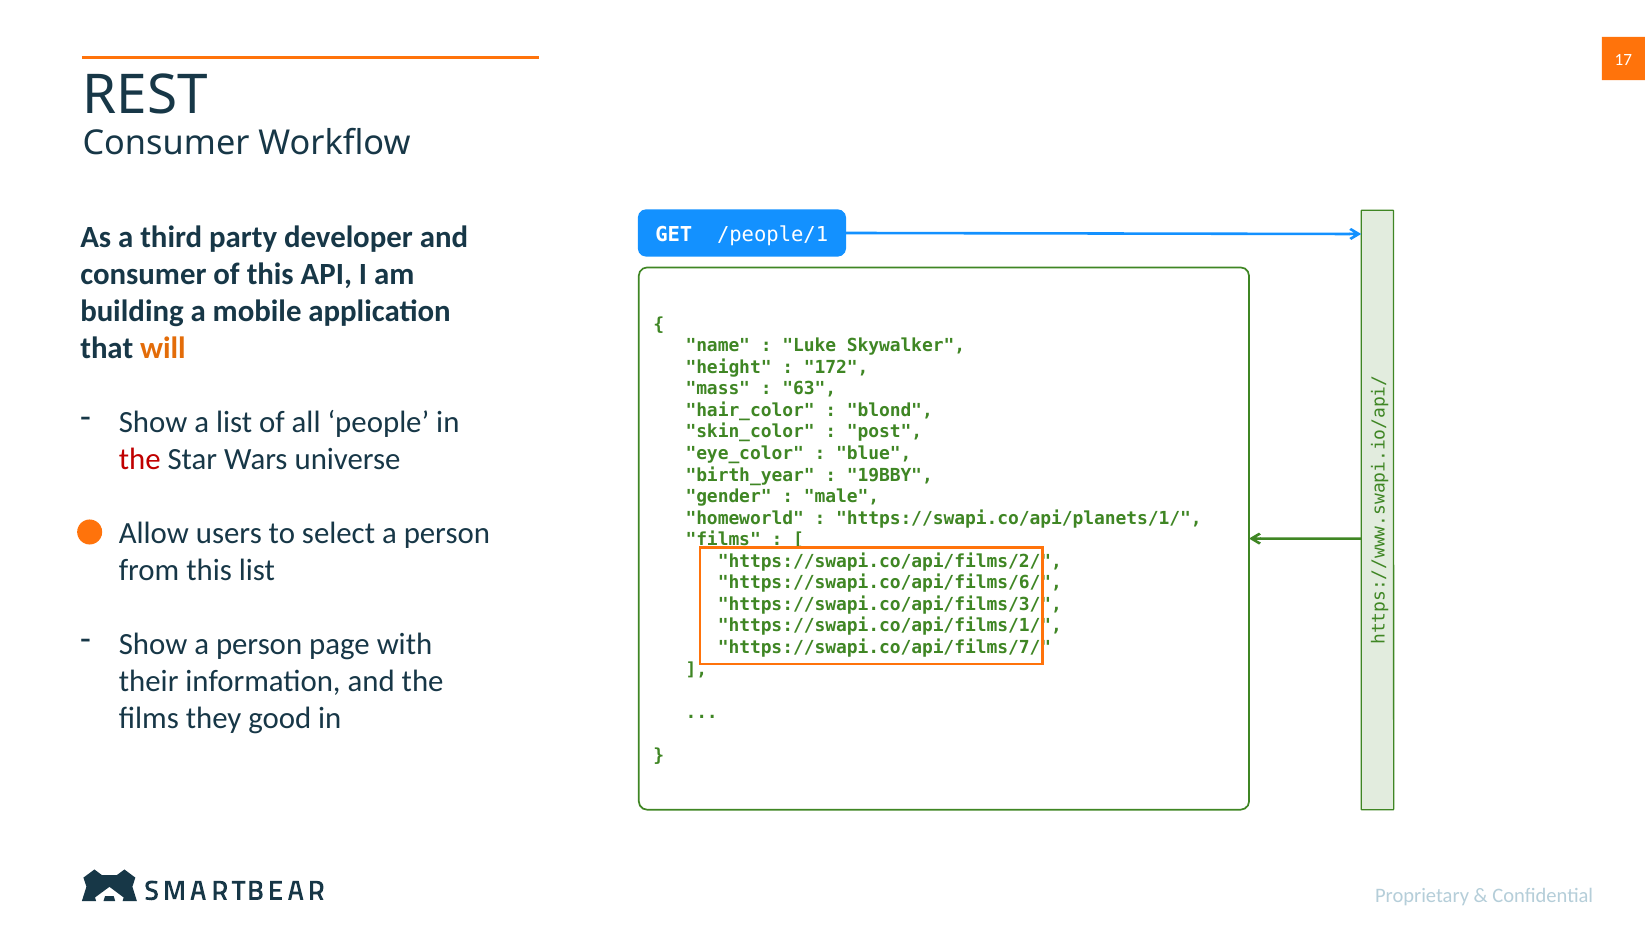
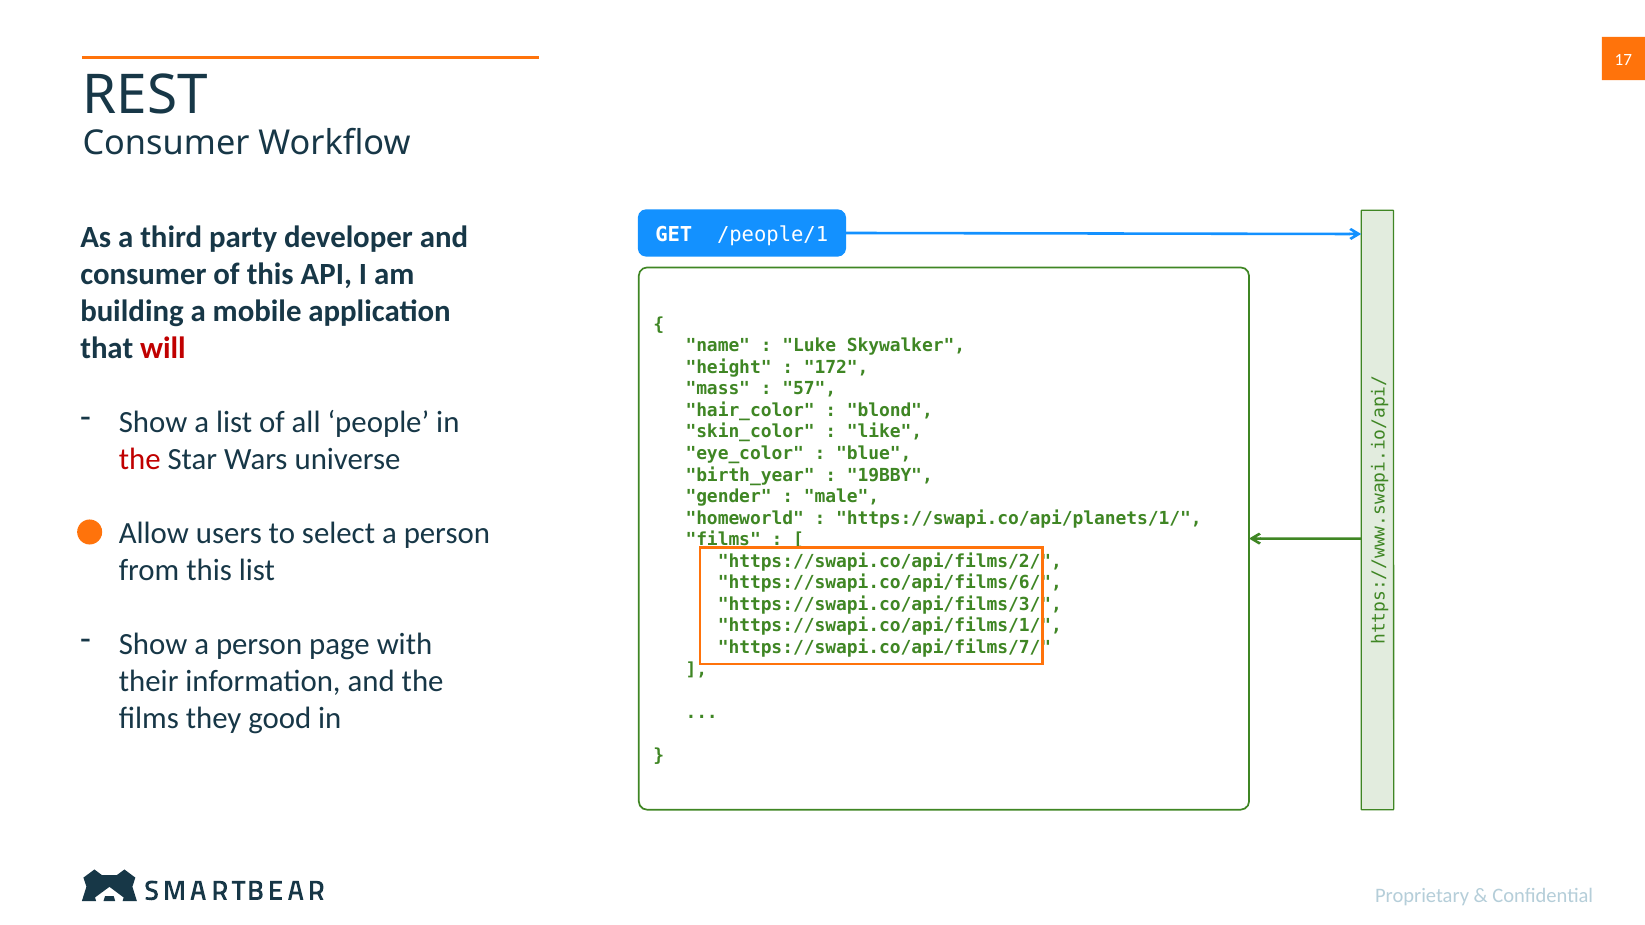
will colour: orange -> red (163, 348)
63: 63 -> 57 (809, 389)
post: post -> like (884, 432)
